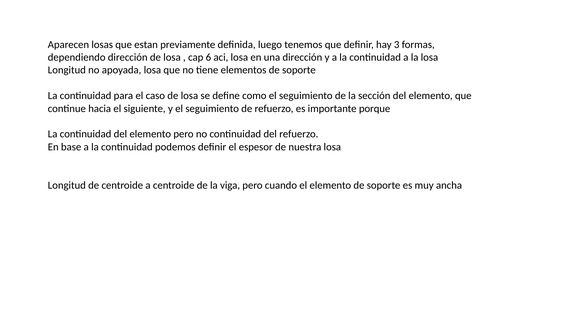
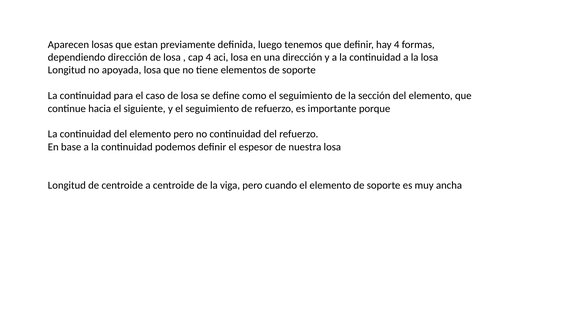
hay 3: 3 -> 4 (397, 45)
cap 6: 6 -> 4 (208, 57)
